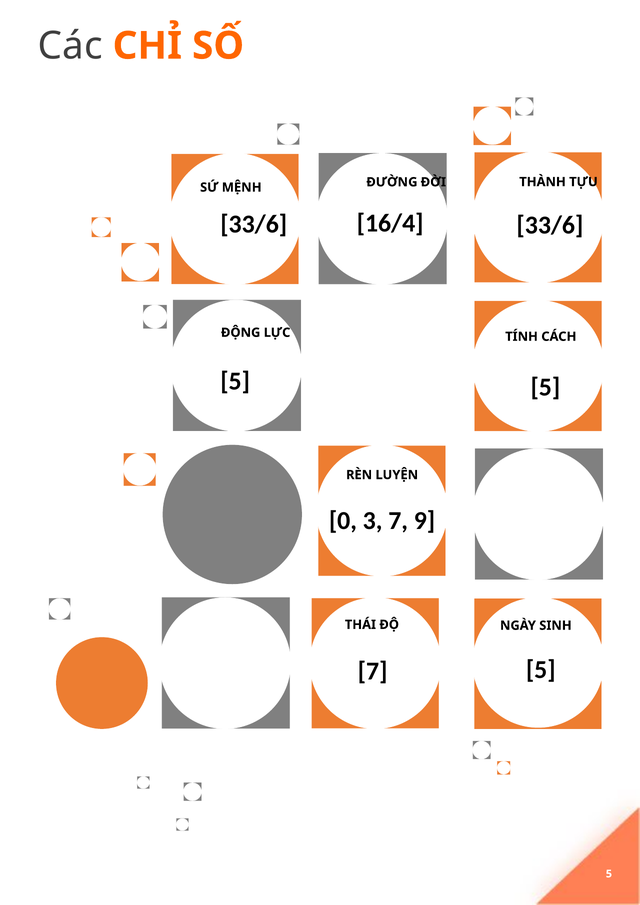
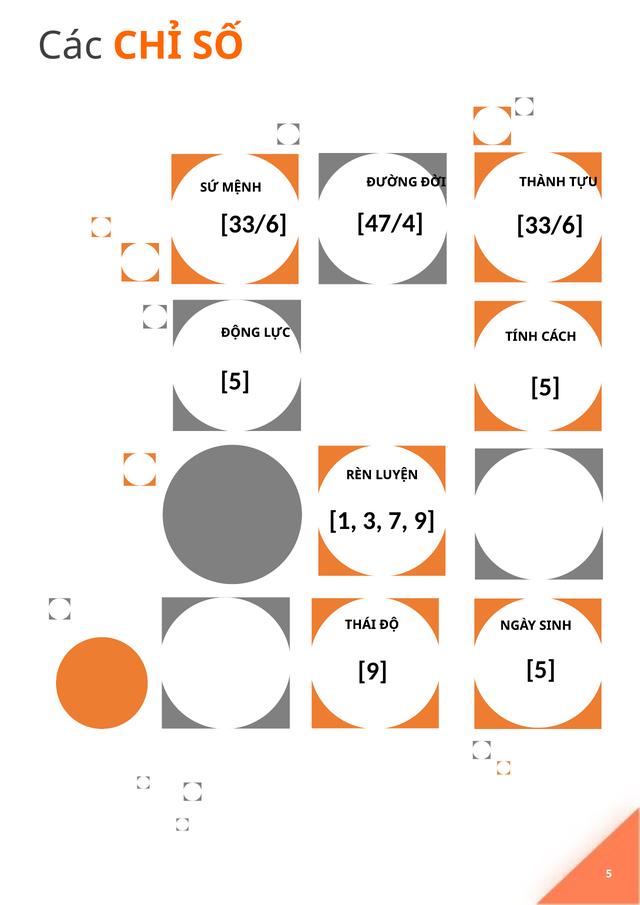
16/4: 16/4 -> 47/4 (390, 223)
0: 0 -> 1 (343, 520)
7: 7 -> 9 (373, 671)
